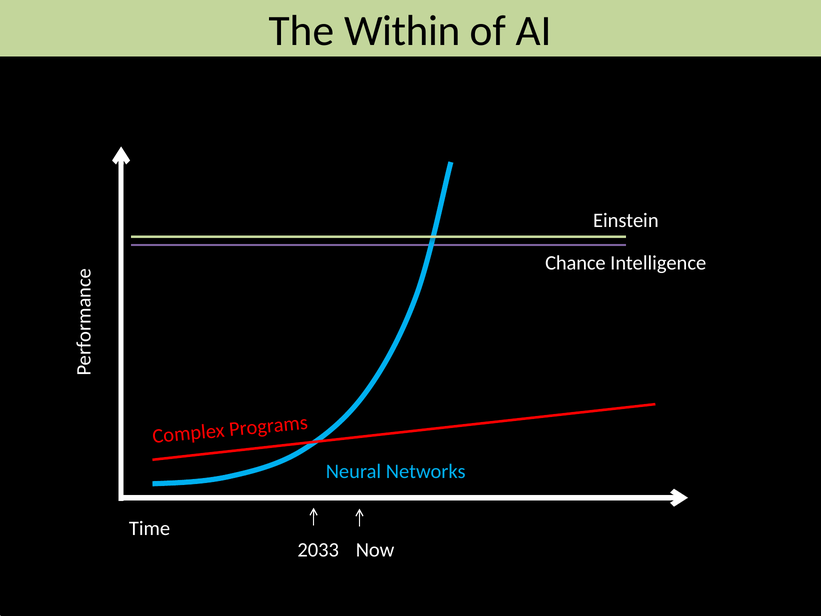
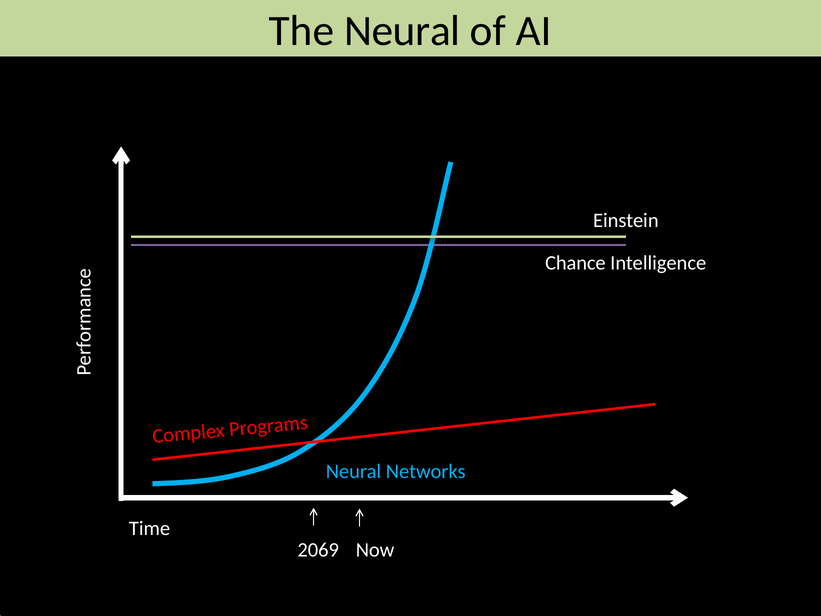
The Within: Within -> Neural (402, 31)
2033: 2033 -> 2069 (318, 550)
